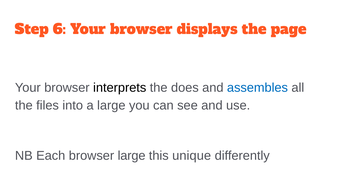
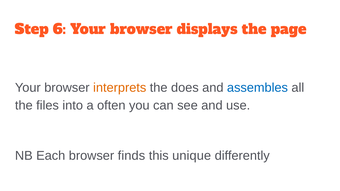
interprets colour: black -> orange (120, 88)
a large: large -> often (111, 106)
browser large: large -> finds (131, 156)
